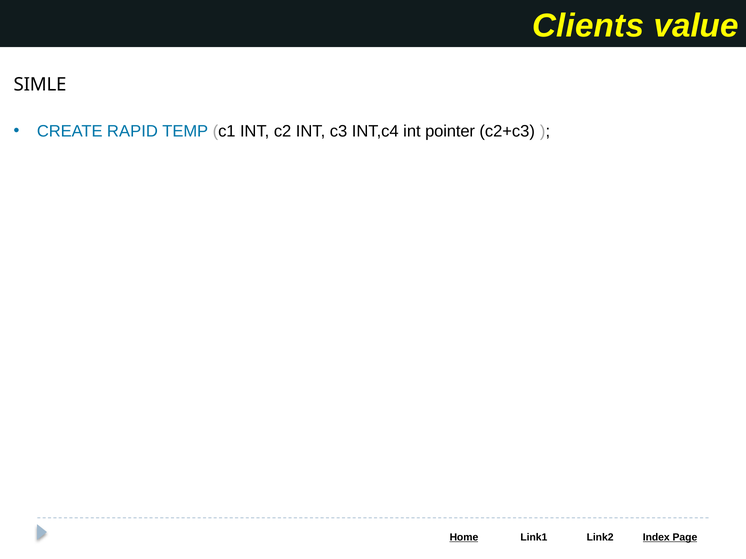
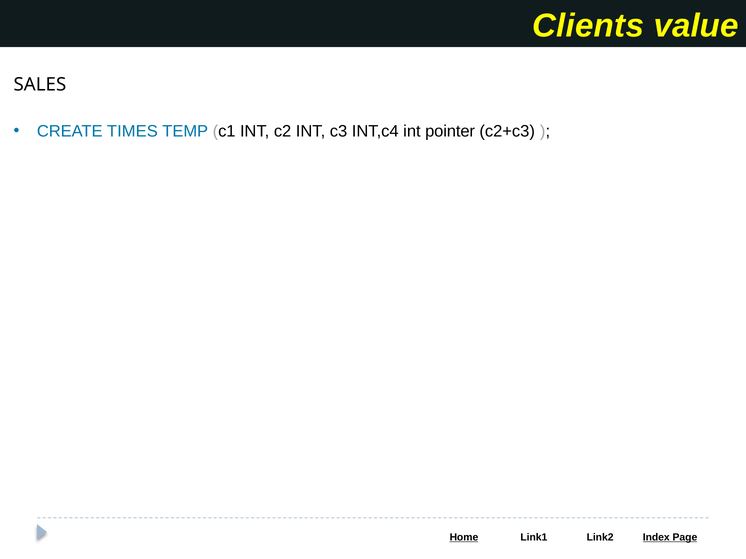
SIMLE: SIMLE -> SALES (40, 85)
RAPID: RAPID -> TIMES (132, 131)
